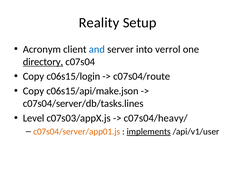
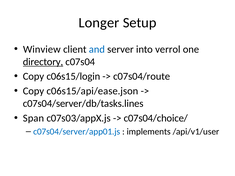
Reality: Reality -> Longer (99, 23)
Acronym: Acronym -> Winview (42, 49)
c06s15/api/make.json: c06s15/api/make.json -> c06s15/api/ease.json (92, 91)
Level: Level -> Span (33, 118)
c07s04/heavy/: c07s04/heavy/ -> c07s04/choice/ (156, 118)
c07s04/server/app01.js colour: orange -> blue (77, 132)
implements underline: present -> none (149, 132)
